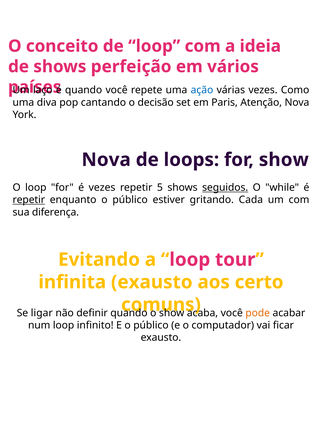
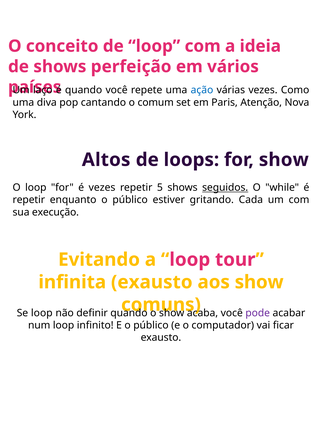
decisão: decisão -> comum (156, 102)
Nova: Nova -> Altos (106, 160)
repetir underline: present -> none (29, 200)
diferença: diferença -> execução (55, 212)
aos certo: certo -> show (259, 282)
Se ligar: ligar -> loop (42, 312)
pode colour: orange -> purple (258, 312)
